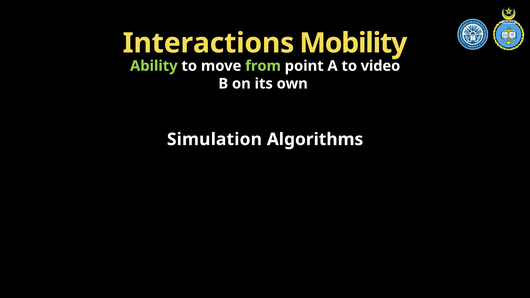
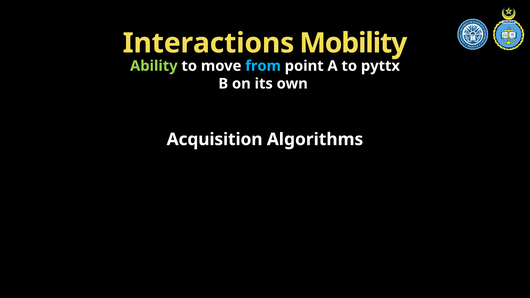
from colour: light green -> light blue (263, 66)
video: video -> pyttx (380, 66)
Simulation: Simulation -> Acquisition (215, 139)
